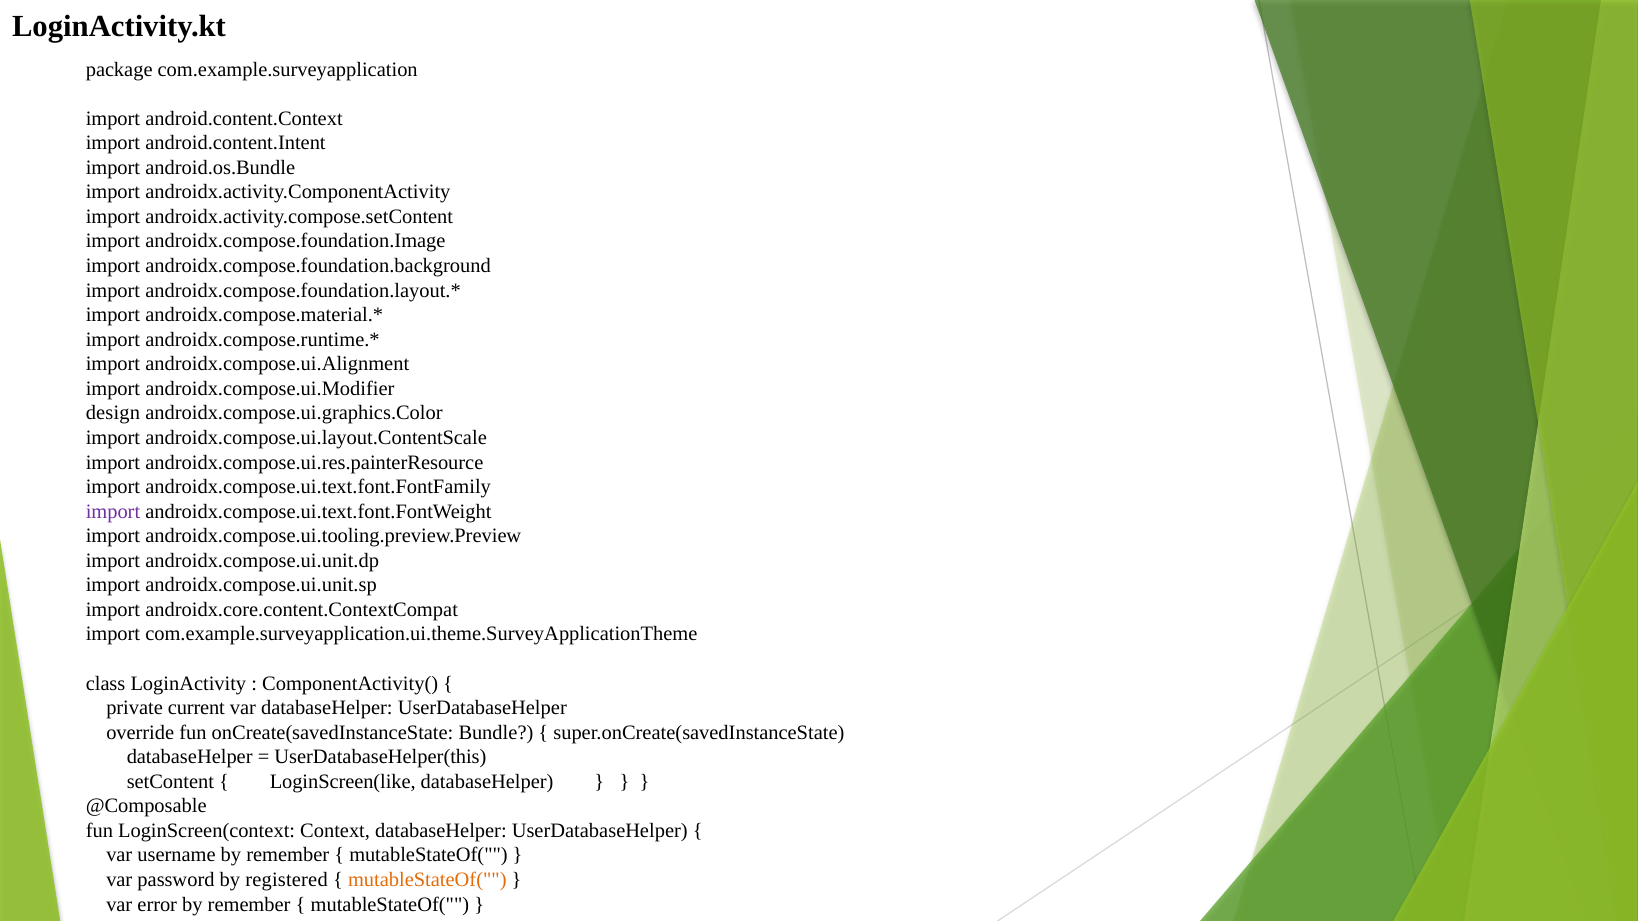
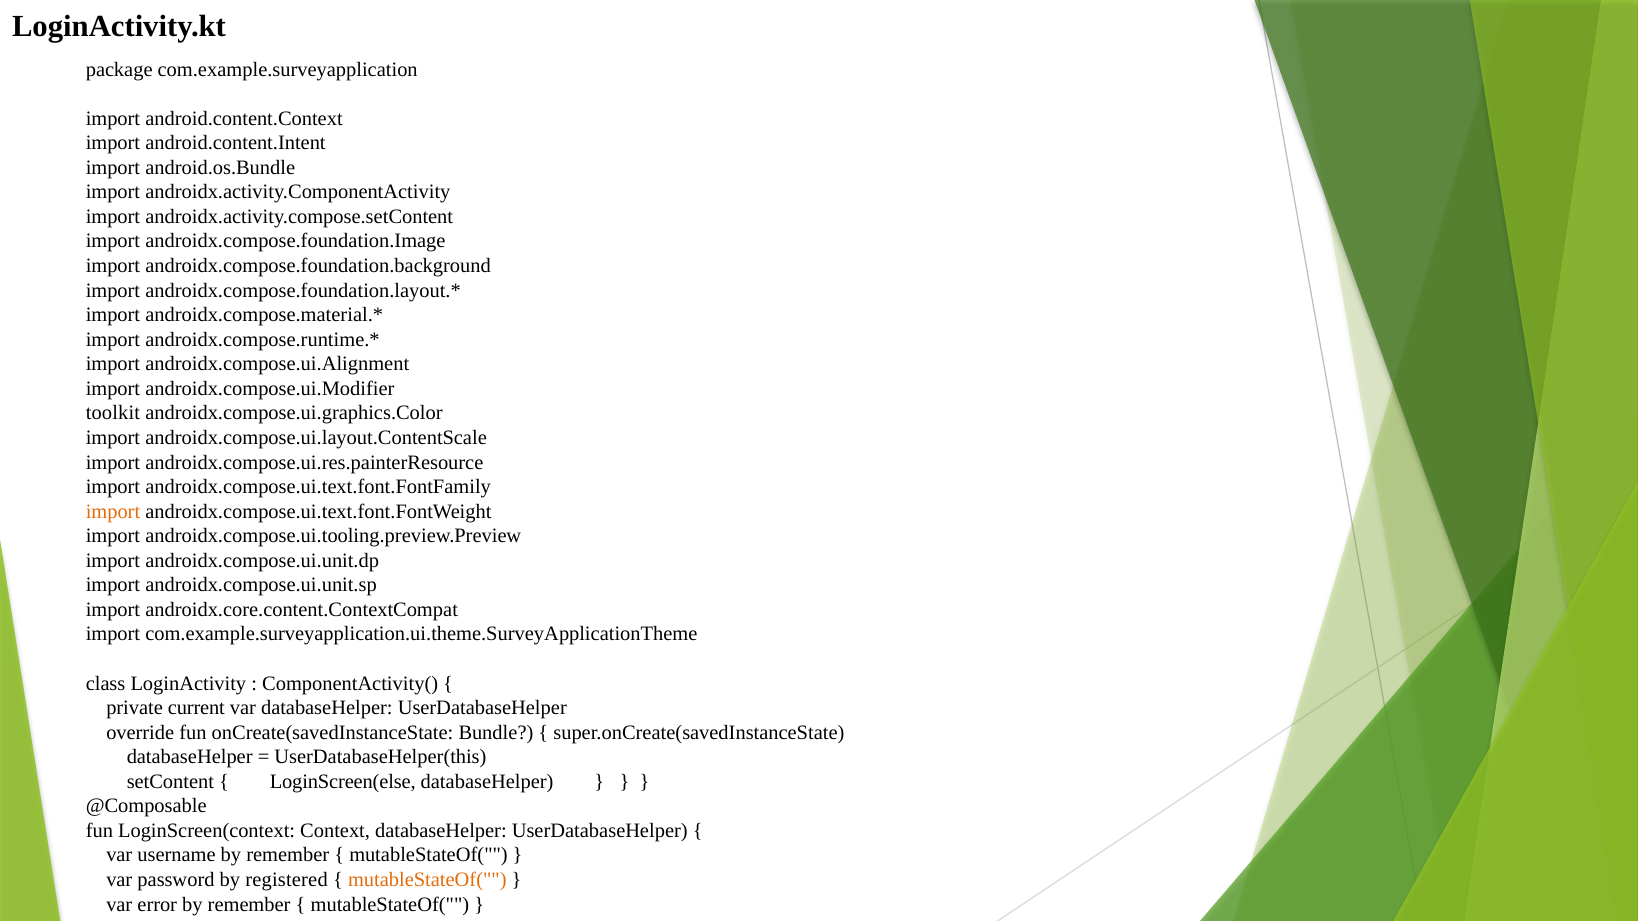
design: design -> toolkit (113, 413)
import colour: purple -> orange (113, 512)
LoginScreen(like: LoginScreen(like -> LoginScreen(else (343, 782)
